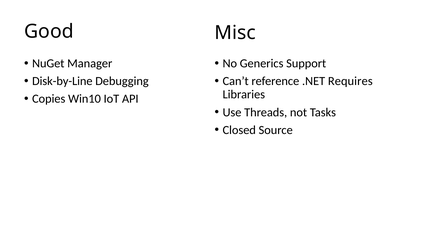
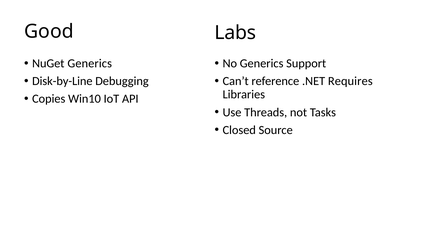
Misc: Misc -> Labs (235, 33)
NuGet Manager: Manager -> Generics (90, 63)
